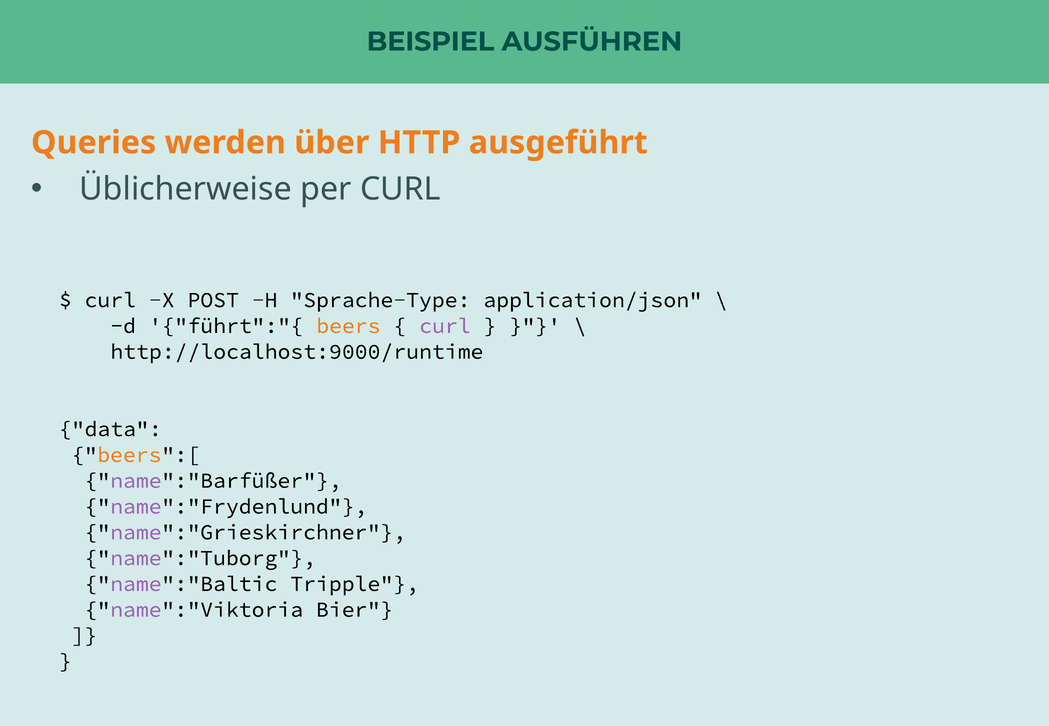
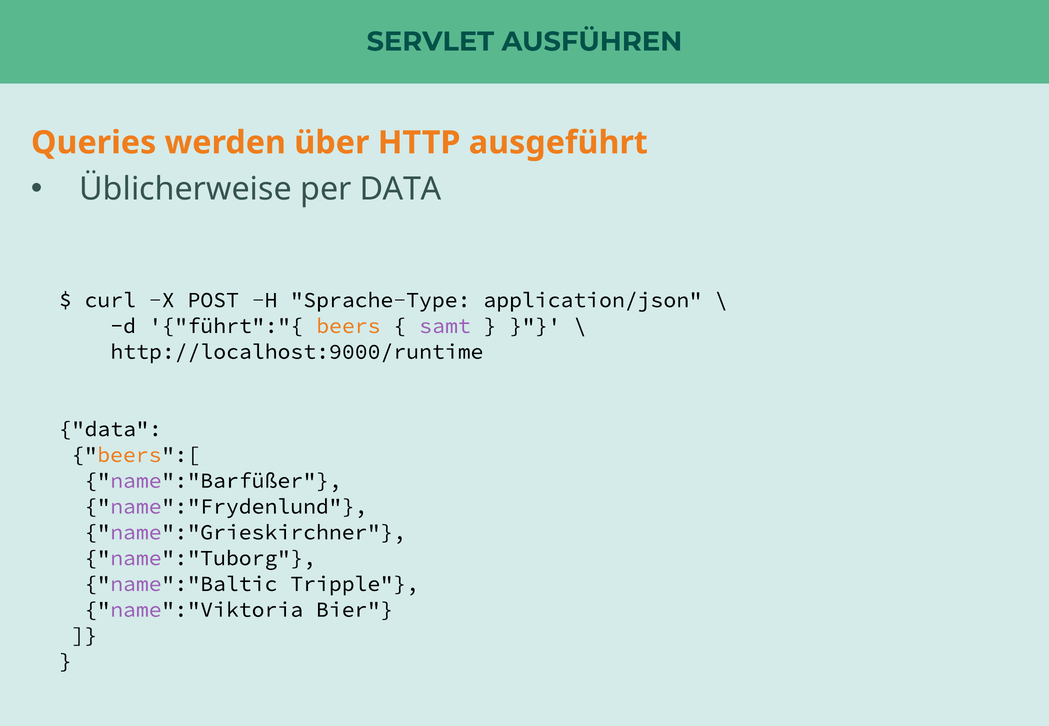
BEISPIEL: BEISPIEL -> SERVLET (430, 42)
per CURL: CURL -> DATA (401, 189)
curl: curl -> samt (445, 326)
